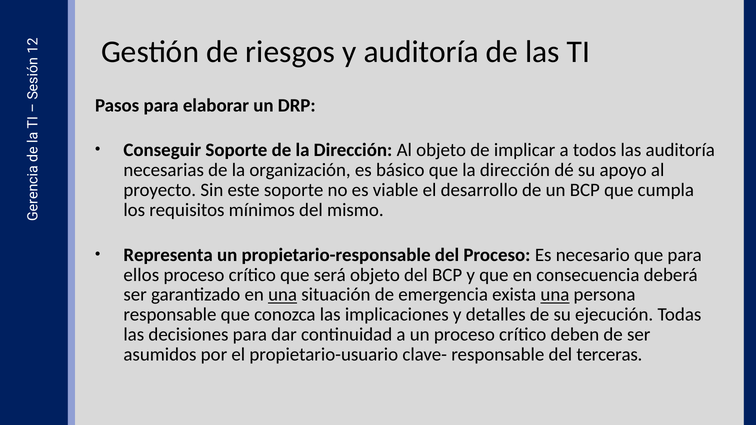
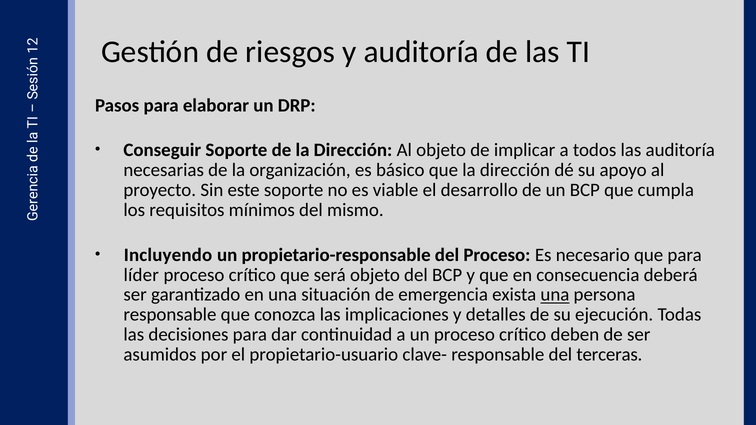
Representa: Representa -> Incluyendo (168, 255)
ellos: ellos -> líder (141, 275)
una underline: present -> none (283, 295)
